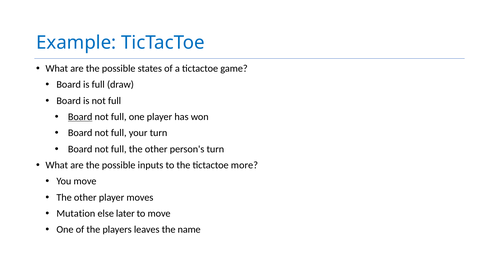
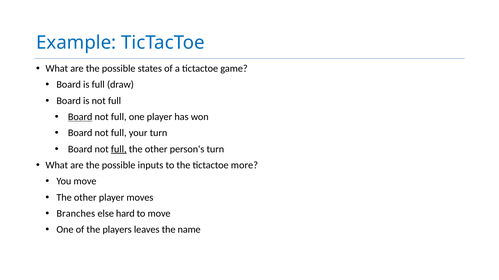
full underline: none -> present (119, 149)
Mutation: Mutation -> Branches (76, 214)
later: later -> hard (125, 214)
